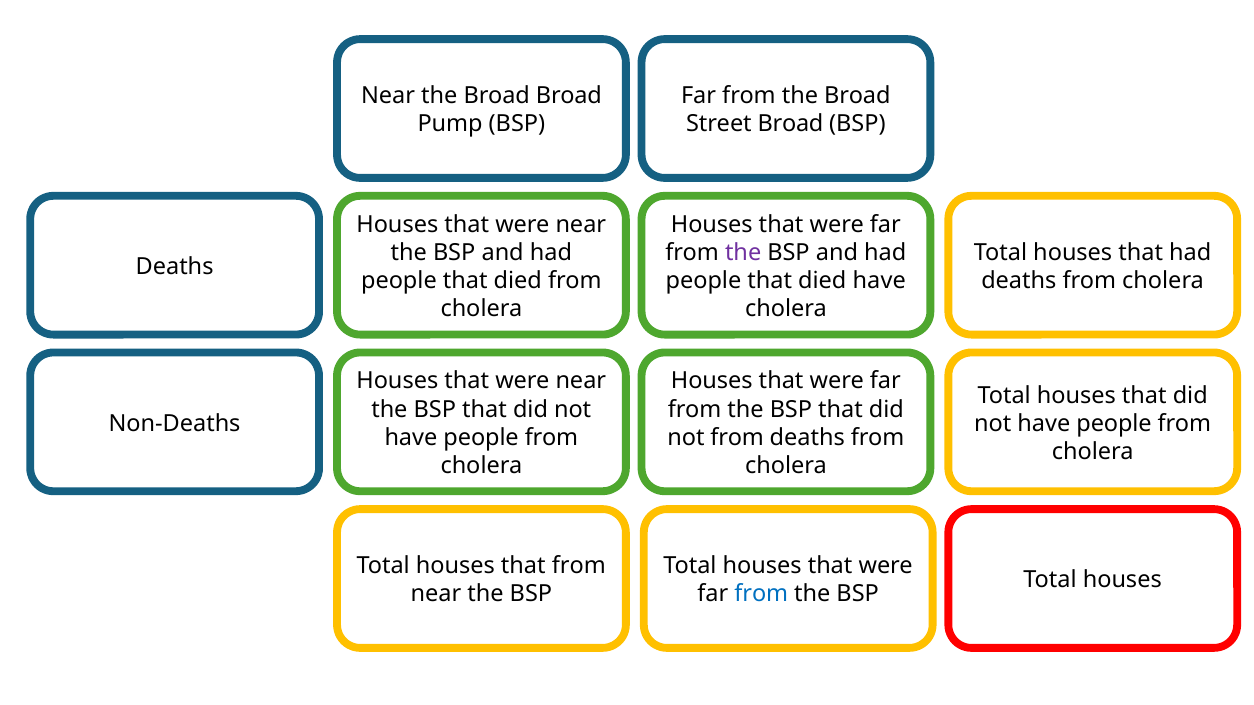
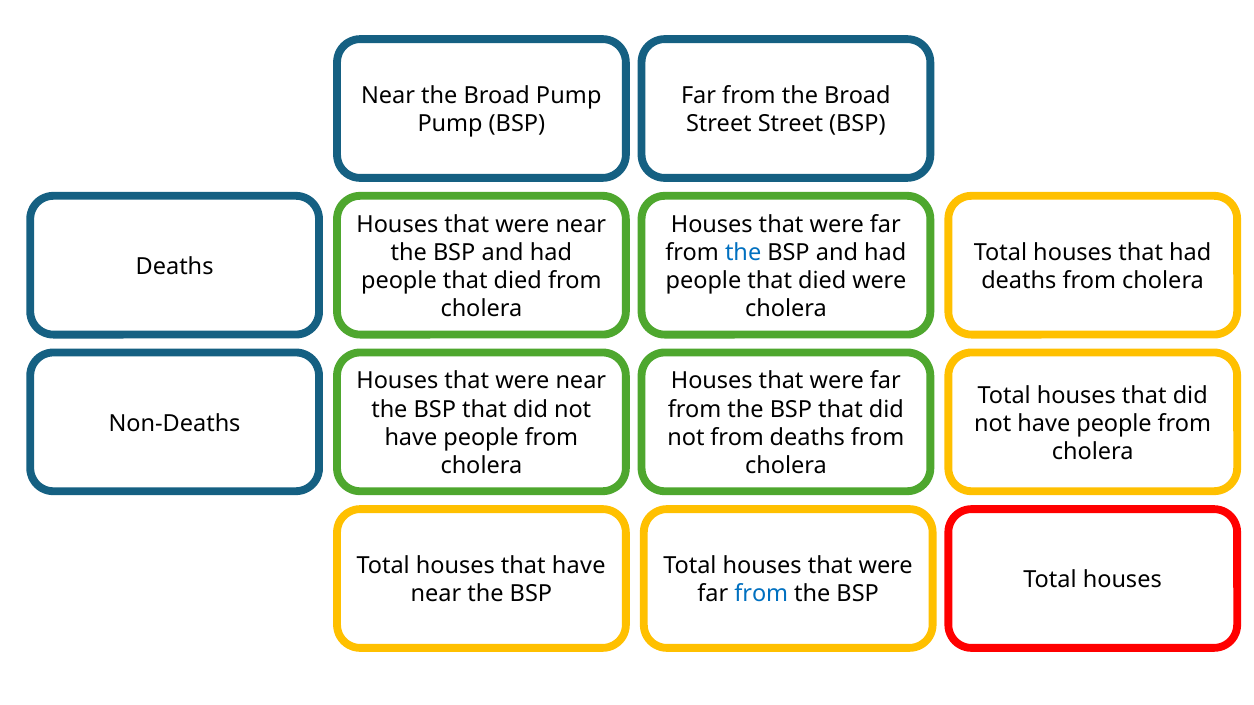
Broad Broad: Broad -> Pump (569, 96)
Street Broad: Broad -> Street (790, 124)
the colour: purple -> blue (743, 253)
died have: have -> were (879, 281)
that from: from -> have (579, 566)
